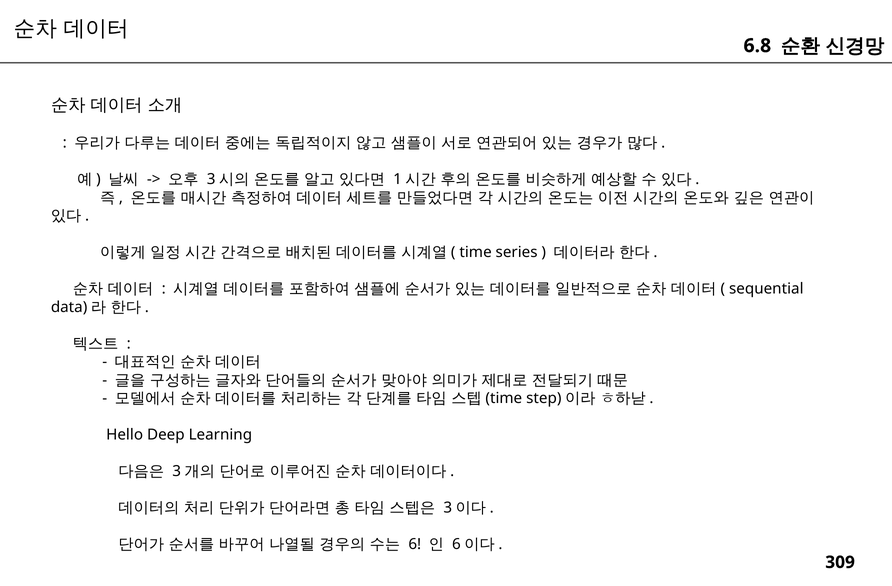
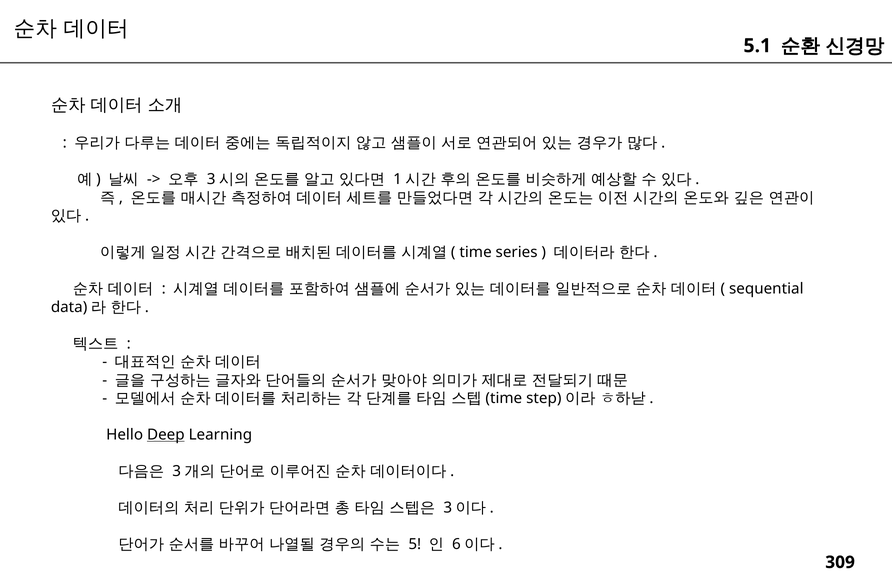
6.8: 6.8 -> 5.1 (757, 46)
Deep underline: none -> present (166, 435)
6: 6 -> 5 (415, 544)
